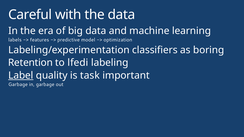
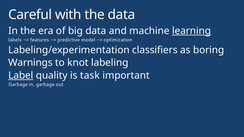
learning underline: none -> present (192, 31)
Retention: Retention -> Warnings (30, 63)
lfedi: lfedi -> knot (78, 63)
